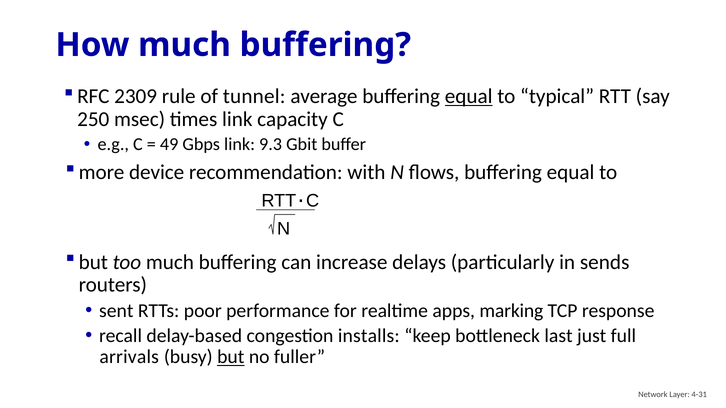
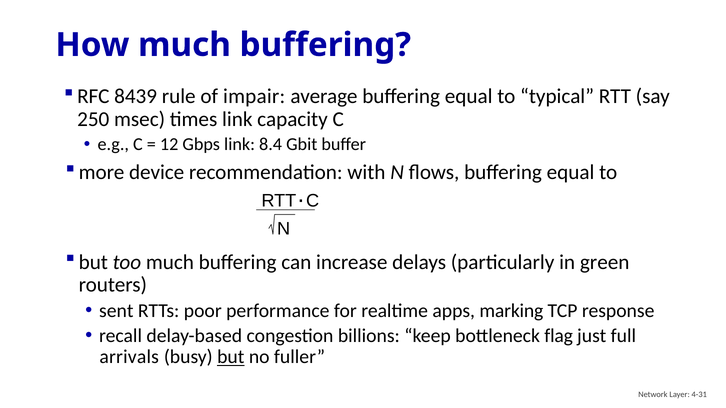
2309: 2309 -> 8439 (136, 97)
tunnel: tunnel -> impair (254, 97)
equal underline: present -> none (469, 97)
49: 49 -> 12 (169, 144)
9.3: 9.3 -> 8.4 (271, 144)
sends: sends -> green (605, 262)
installs: installs -> billions (369, 336)
last: last -> flag (559, 336)
